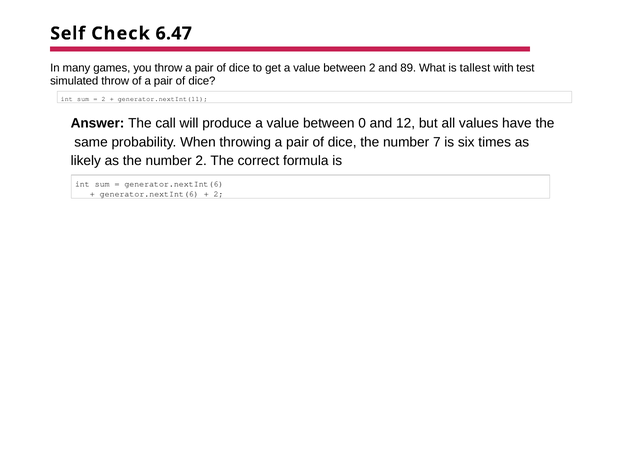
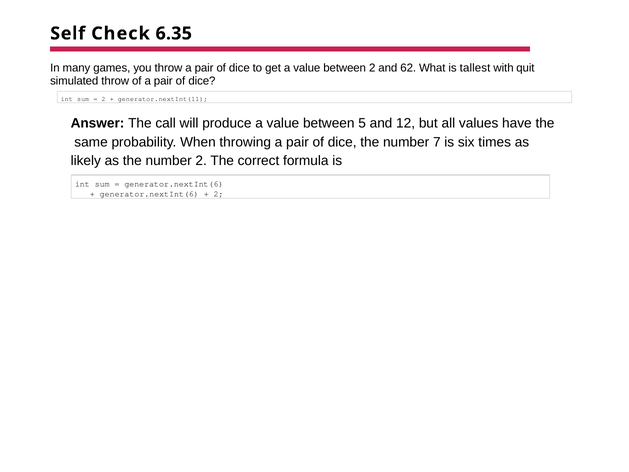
6.47: 6.47 -> 6.35 (174, 33)
89: 89 -> 62 (408, 68)
test: test -> quit (525, 68)
0: 0 -> 5 (362, 123)
